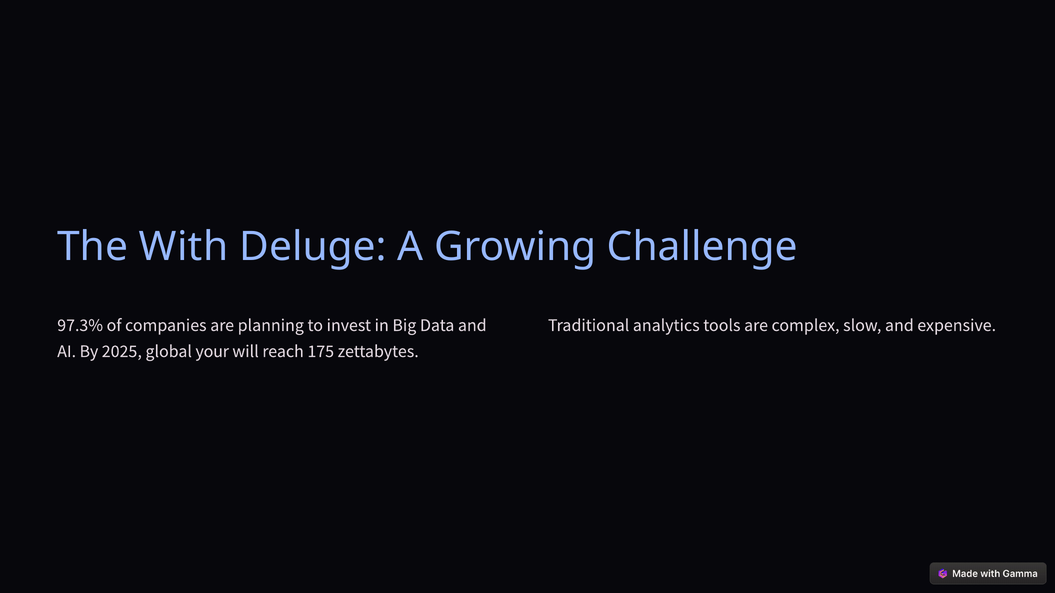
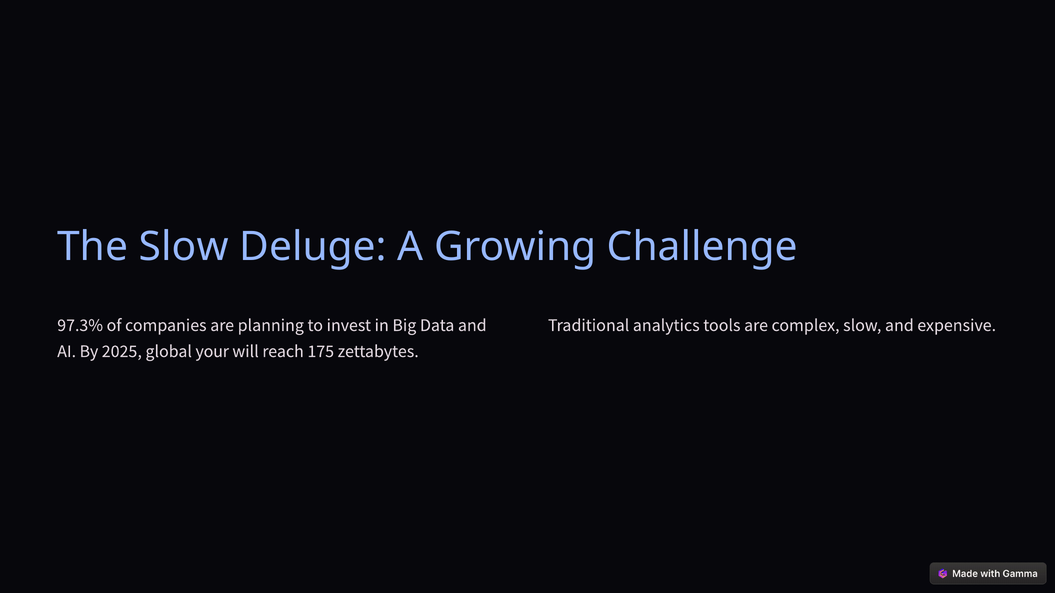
The With: With -> Slow (184, 247)
